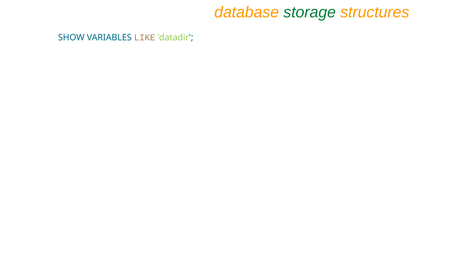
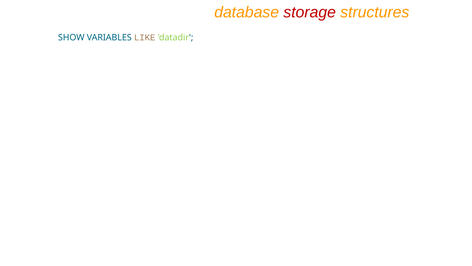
storage colour: green -> red (310, 12)
